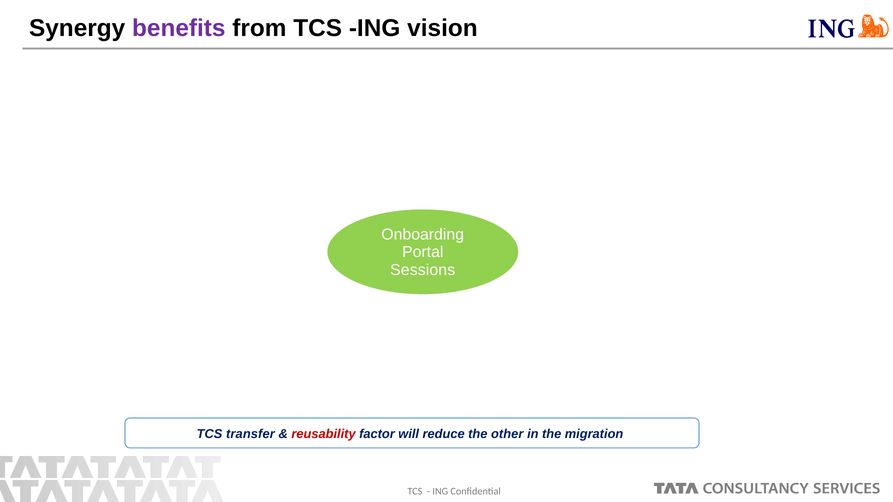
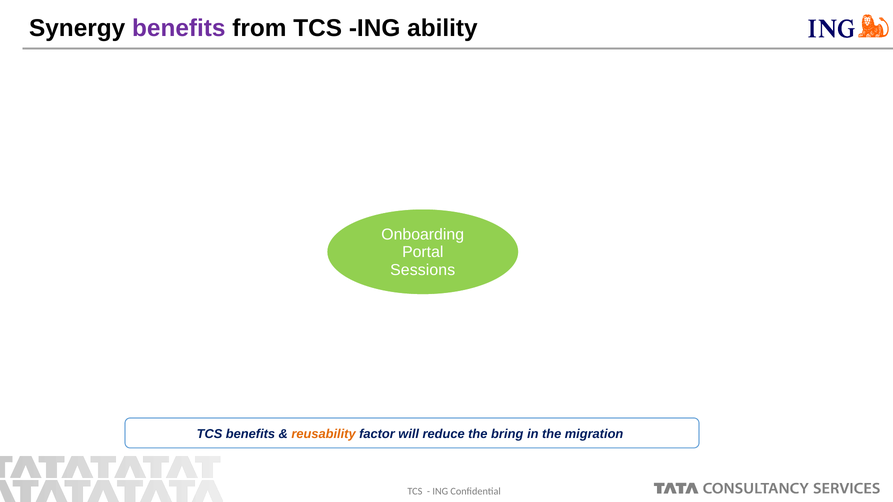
vision: vision -> ability (442, 28)
TCS transfer: transfer -> benefits (250, 434)
reusability colour: red -> orange (324, 434)
other: other -> bring (507, 434)
